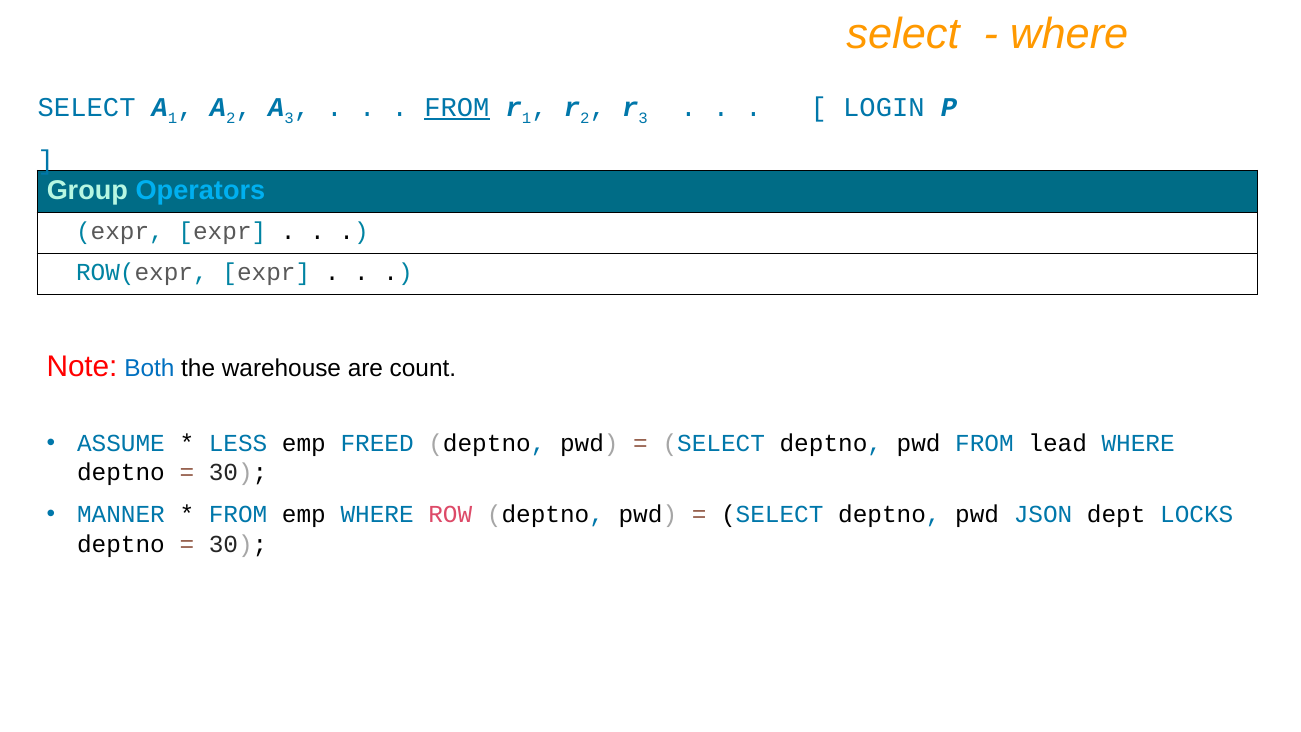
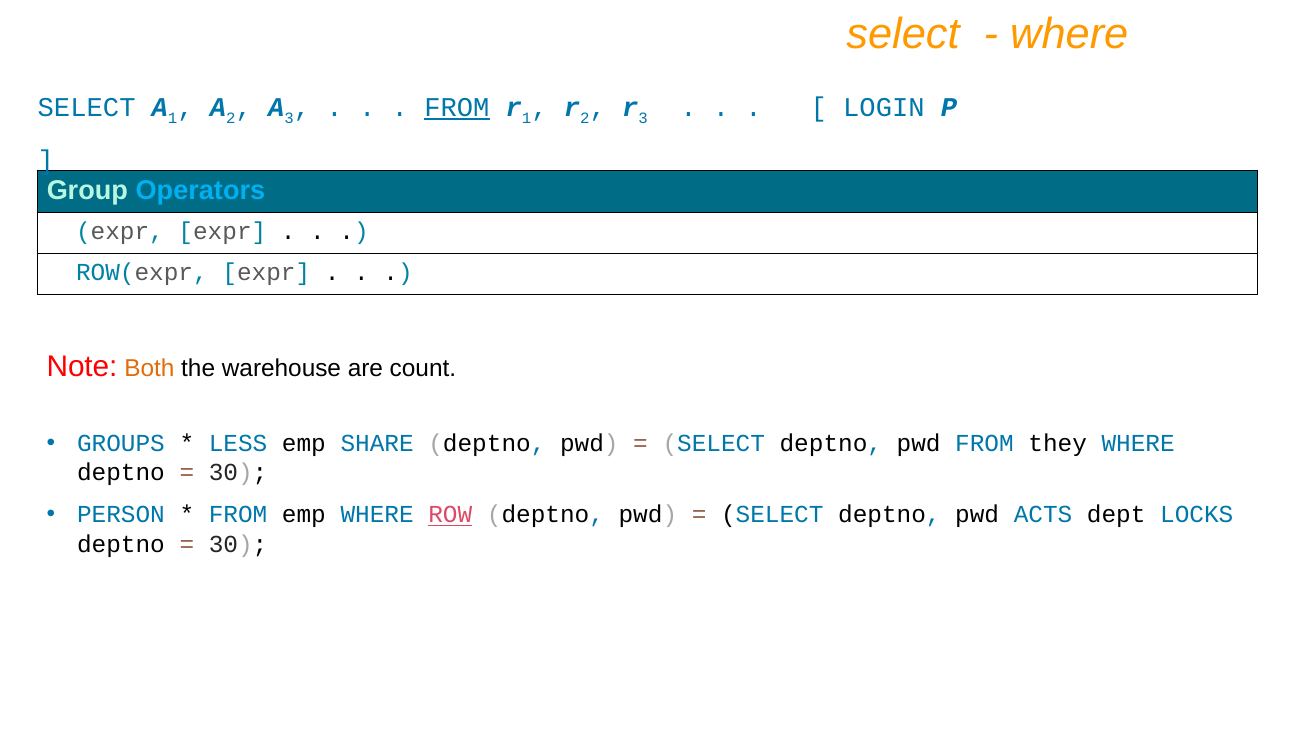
Both colour: blue -> orange (149, 368)
ASSUME: ASSUME -> GROUPS (121, 443)
FREED: FREED -> SHARE (377, 443)
lead: lead -> they (1058, 443)
MANNER: MANNER -> PERSON (121, 515)
ROW underline: none -> present (450, 515)
JSON: JSON -> ACTS (1043, 515)
